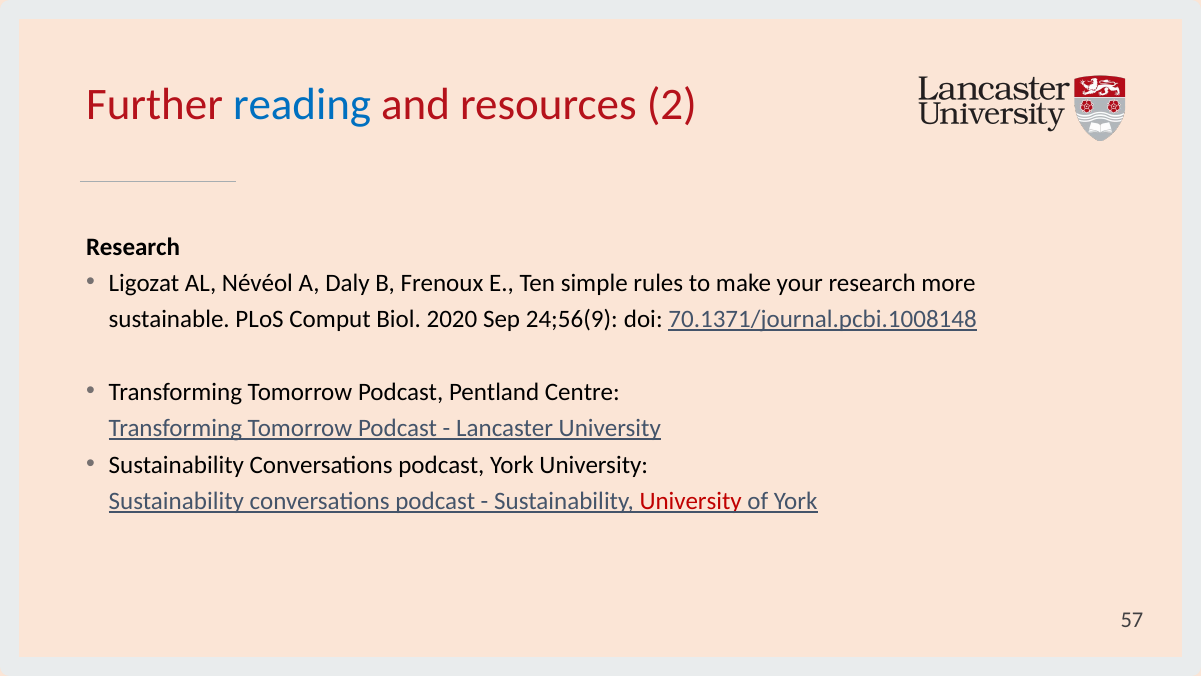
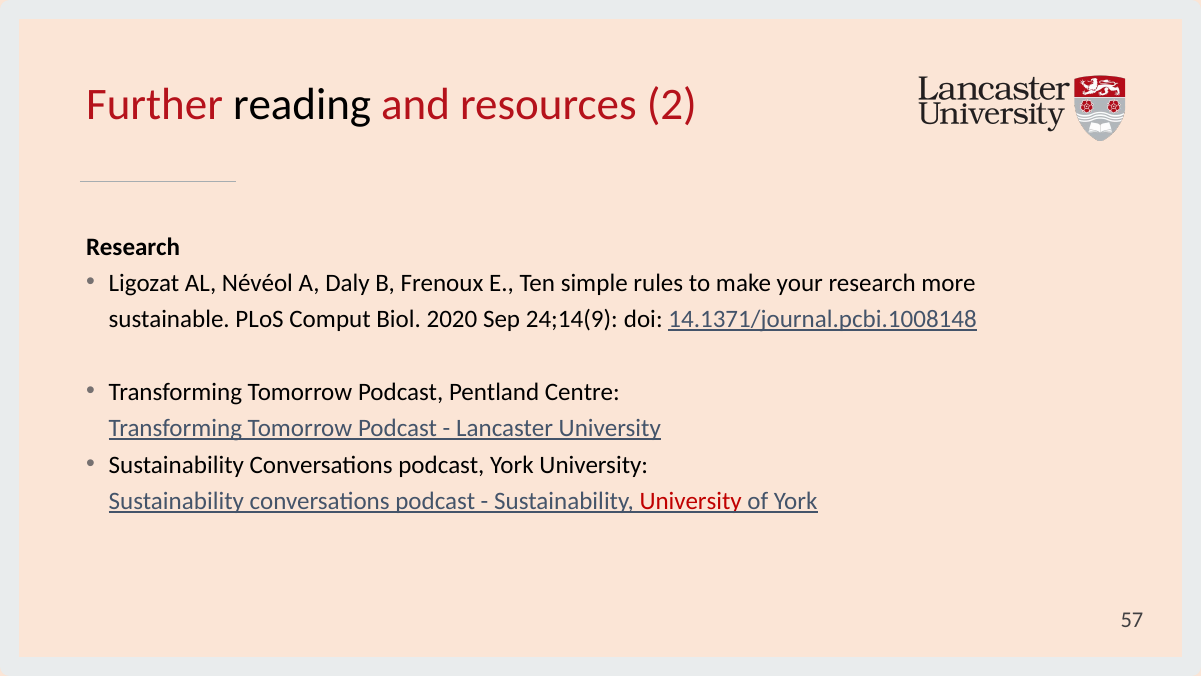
reading colour: blue -> black (302, 105)
24;56(9: 24;56(9 -> 24;14(9 (572, 319)
70.1371/journal.pcbi.1008148: 70.1371/journal.pcbi.1008148 -> 14.1371/journal.pcbi.1008148 (823, 319)
